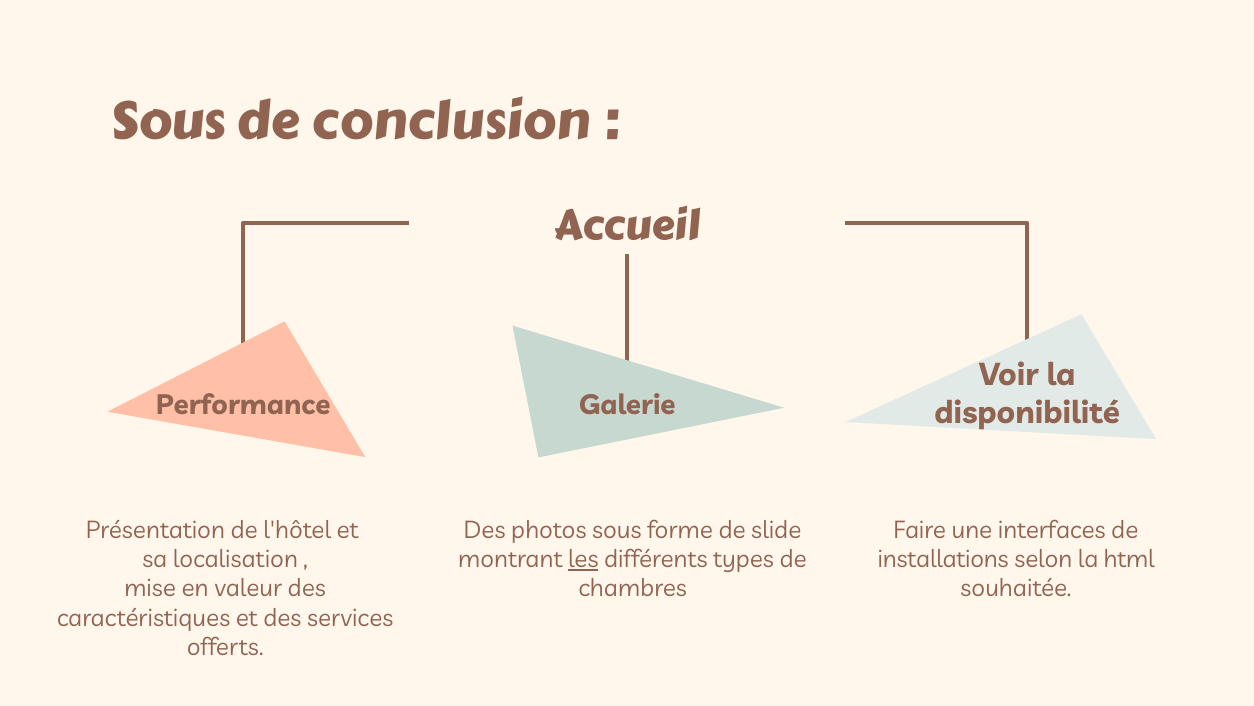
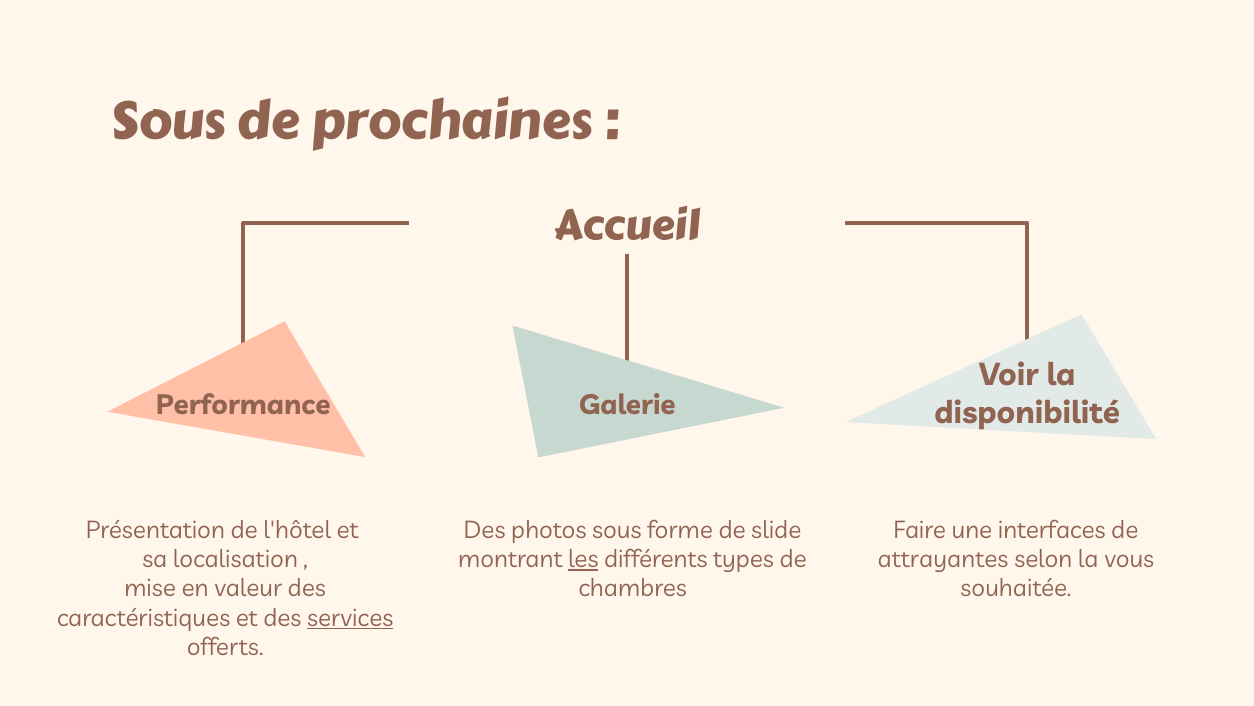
conclusion: conclusion -> prochaines (452, 122)
installations: installations -> attrayantes (943, 559)
html: html -> vous (1129, 559)
services underline: none -> present (350, 617)
